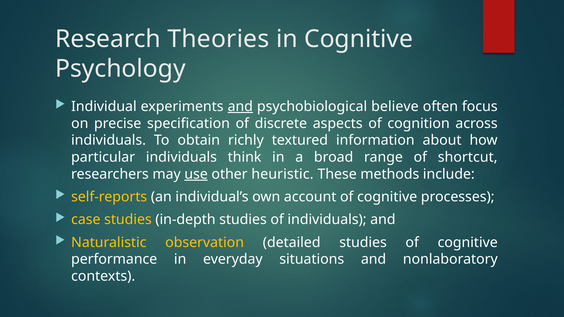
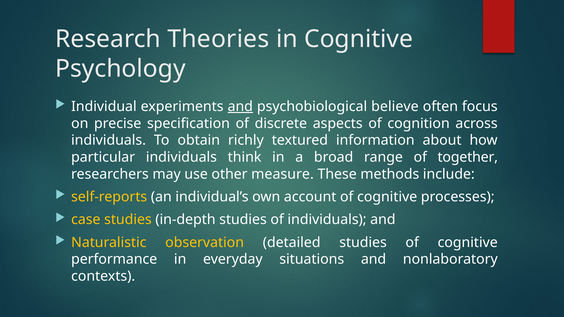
shortcut: shortcut -> together (468, 157)
use underline: present -> none (196, 174)
heuristic: heuristic -> measure (283, 174)
